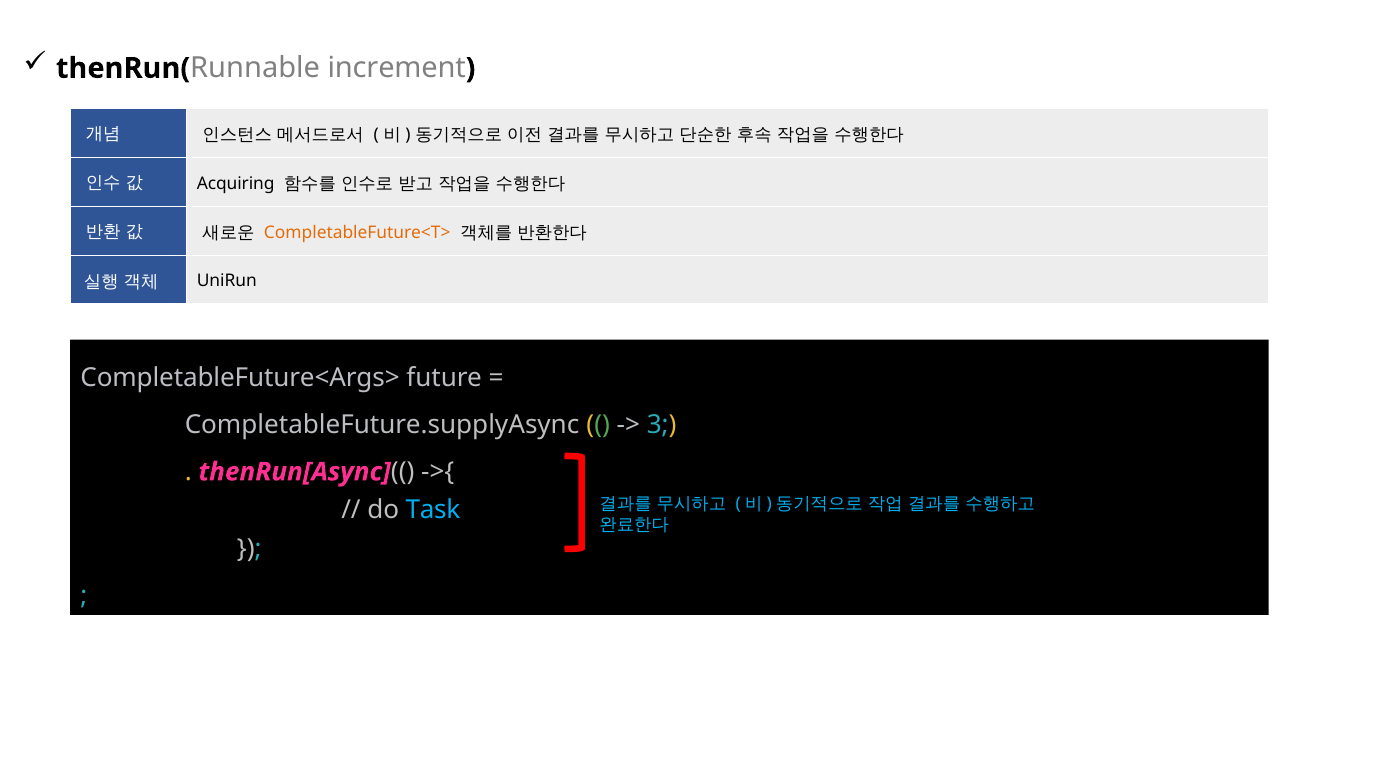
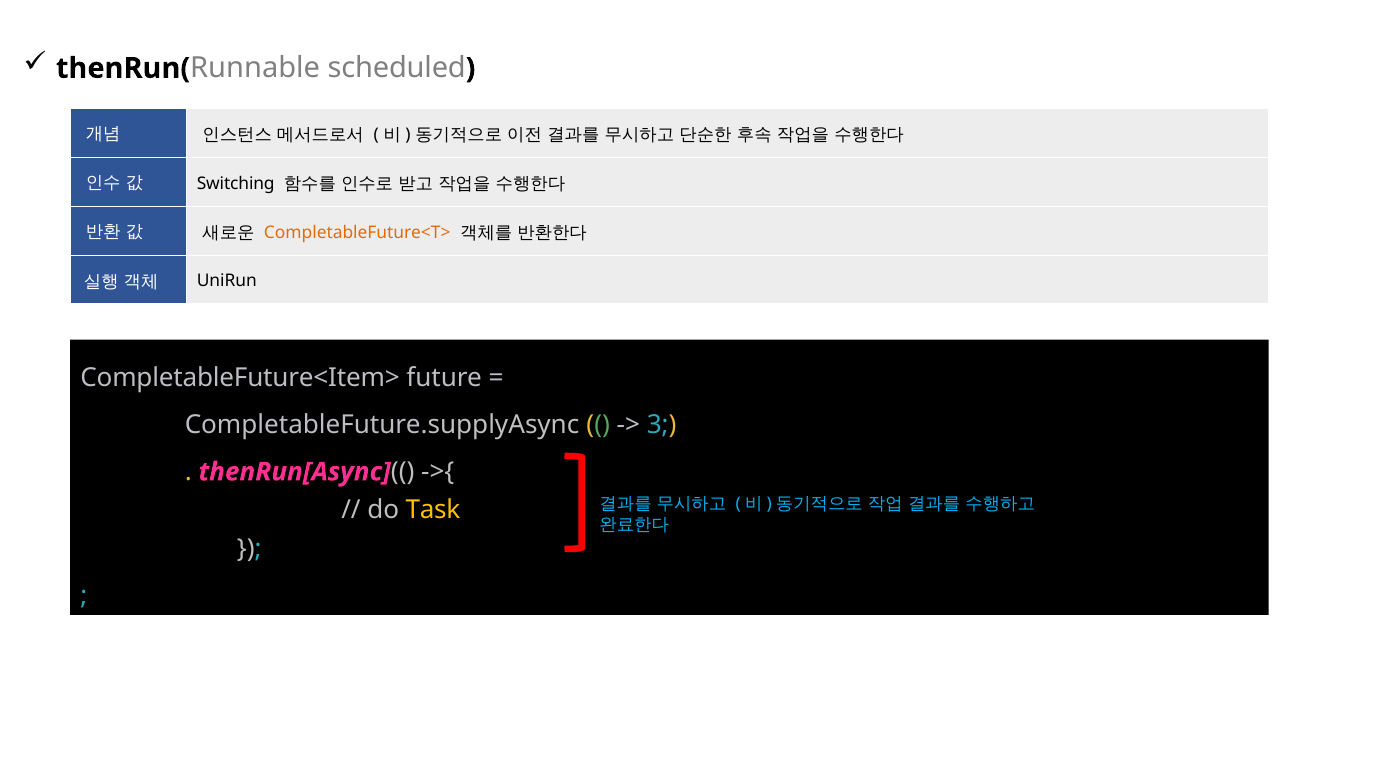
increment: increment -> scheduled (397, 68)
Acquiring: Acquiring -> Switching (236, 183)
CompletableFuture<Args>: CompletableFuture<Args> -> CompletableFuture<Item> (240, 378)
Task colour: light blue -> yellow (433, 510)
